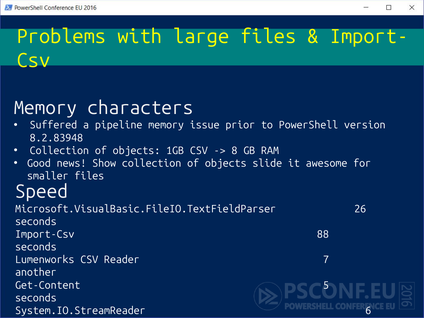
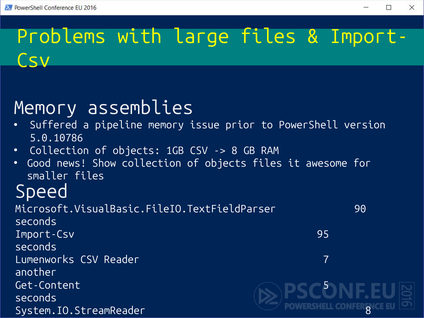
characters: characters -> assemblies (140, 108)
8.2.83948: 8.2.83948 -> 5.0.10786 (56, 138)
objects slide: slide -> files (267, 163)
26: 26 -> 90 (360, 209)
88: 88 -> 95 (323, 234)
System.IO.StreamReader 6: 6 -> 8 (368, 311)
